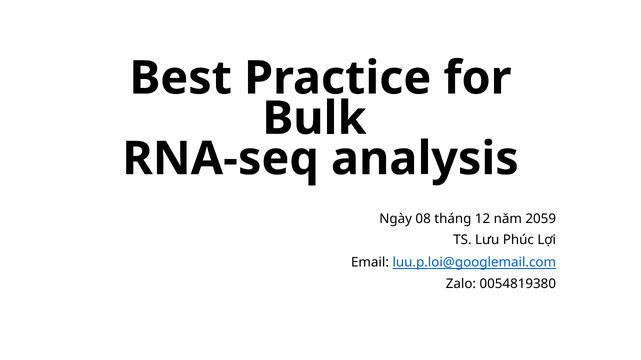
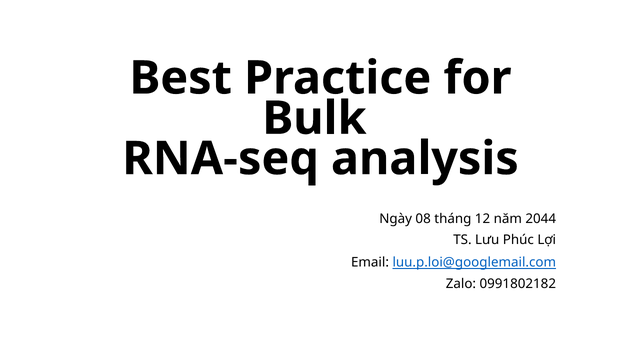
2059: 2059 -> 2044 (541, 219)
0054819380: 0054819380 -> 0991802182 (518, 284)
